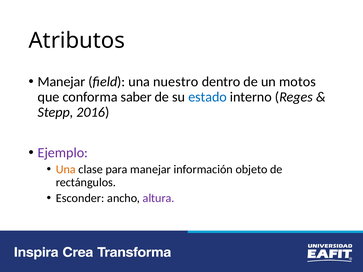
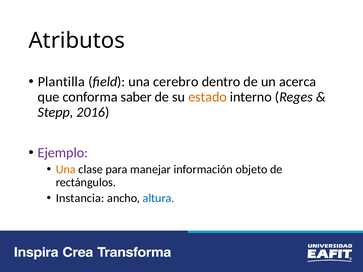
Manejar: Manejar -> Plantilla (61, 82)
nuestro: nuestro -> cerebro (176, 82)
motos: motos -> acerca (298, 82)
estado colour: blue -> orange (208, 97)
Esconder: Esconder -> Instancia (80, 198)
altura colour: purple -> blue (159, 198)
